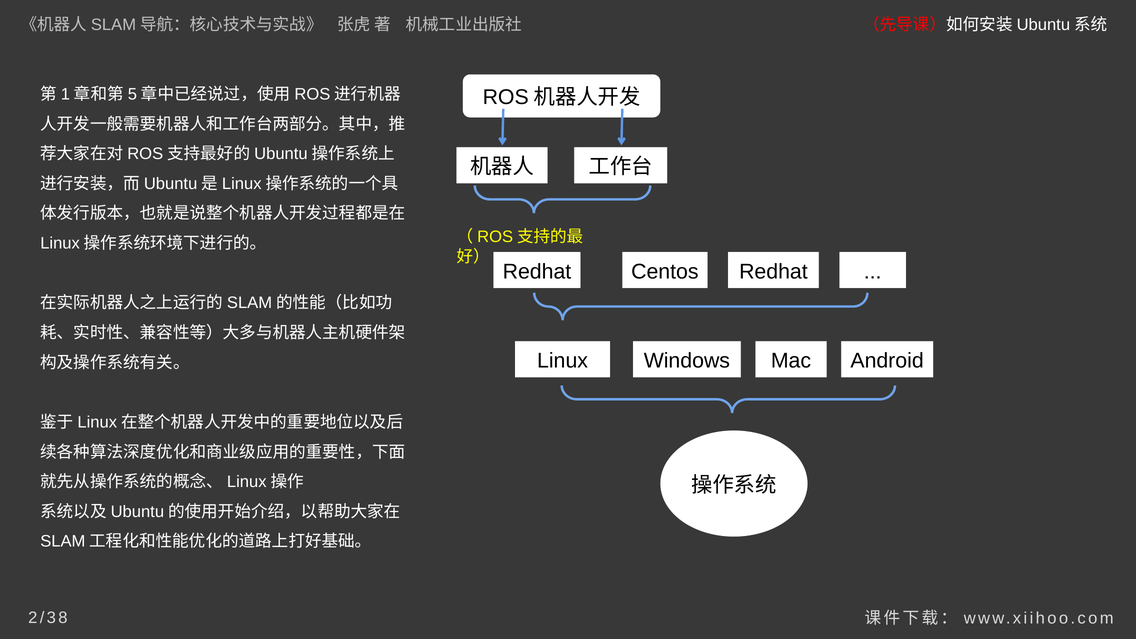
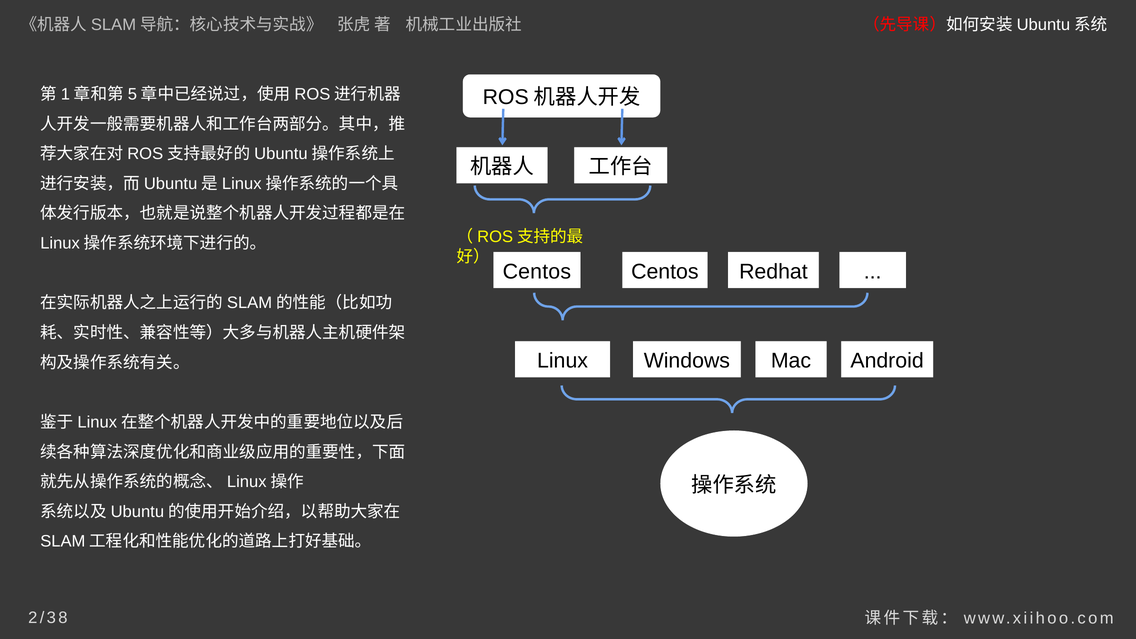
Redhat: Redhat -> Centos (537, 271)
